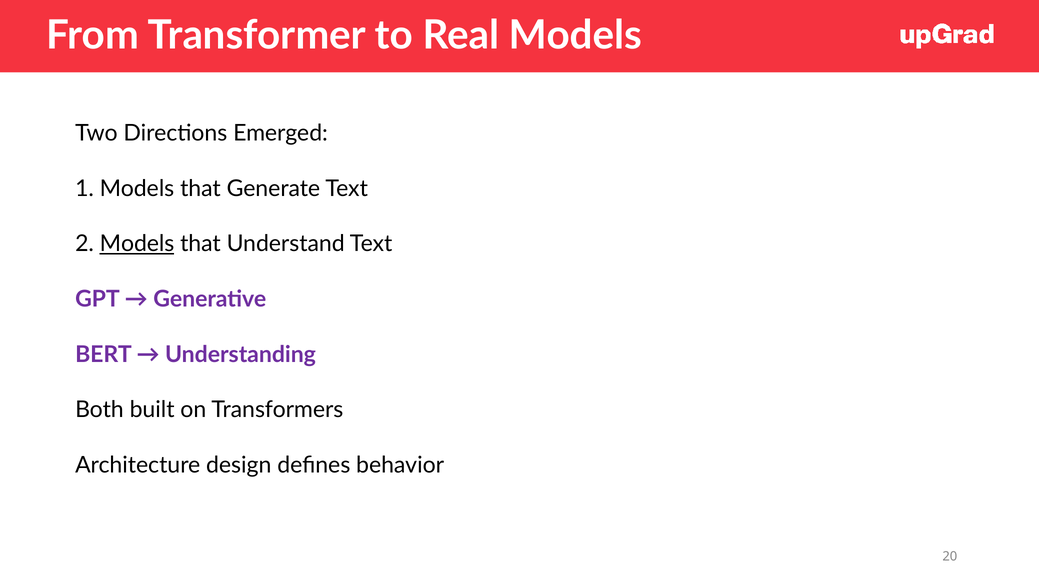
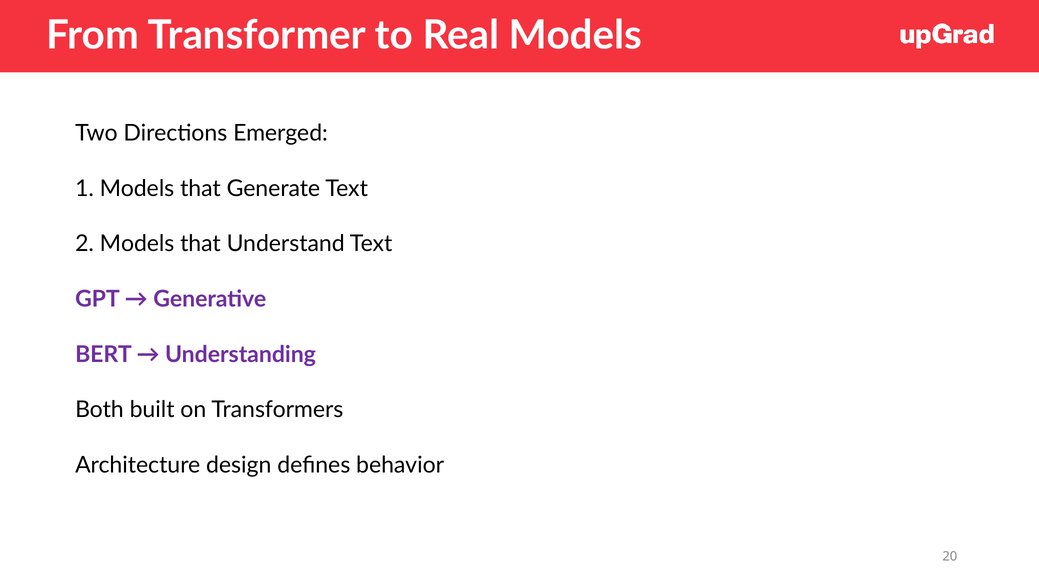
Models underline: present -> none (137, 244)
